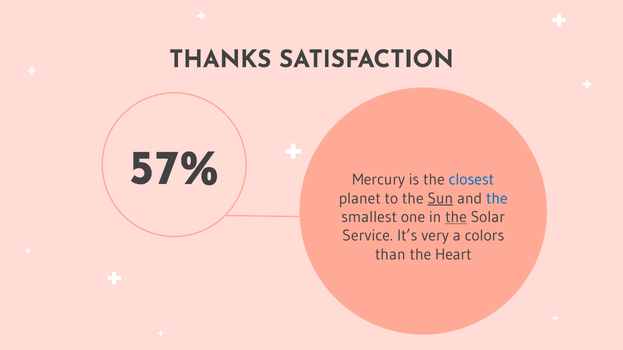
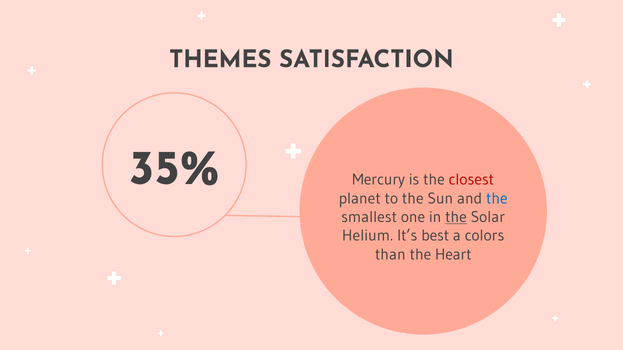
THANKS: THANKS -> THEMES (220, 59)
57%: 57% -> 35% (174, 168)
closest colour: blue -> red (471, 180)
Sun underline: present -> none (440, 199)
Service: Service -> Helium (368, 236)
very: very -> best (435, 236)
